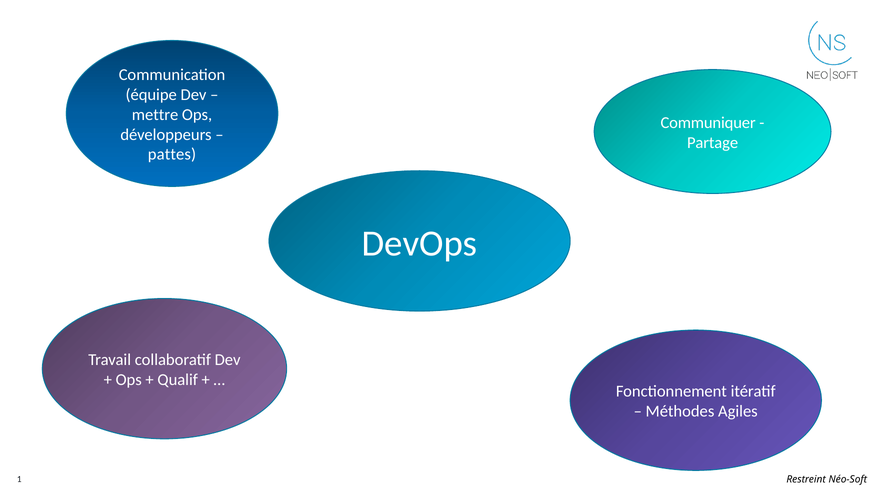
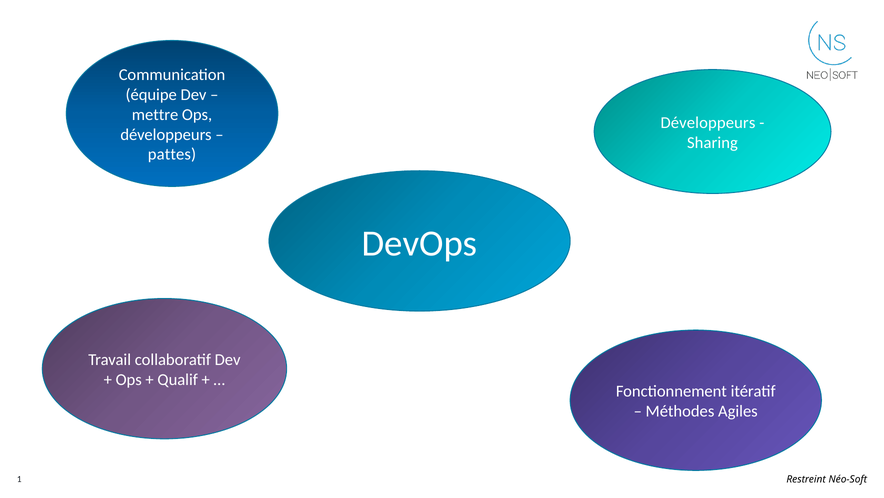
Communiquer: Communiquer -> Développeurs (708, 123)
Partage: Partage -> Sharing (712, 142)
